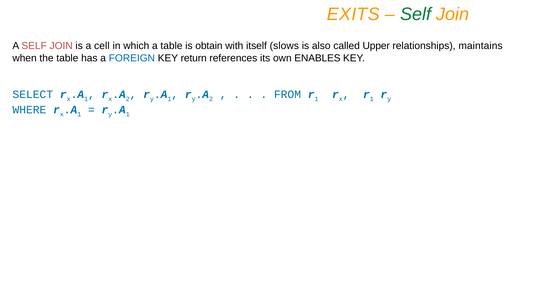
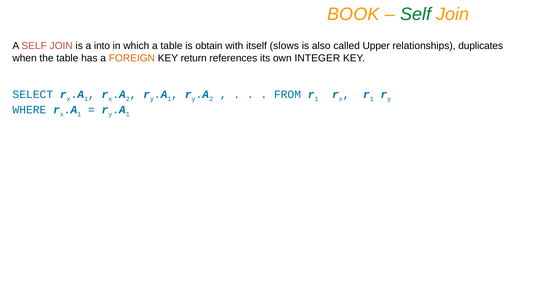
EXITS: EXITS -> BOOK (353, 14)
cell: cell -> into (102, 46)
maintains: maintains -> duplicates (481, 46)
FOREIGN colour: blue -> orange (132, 58)
ENABLES: ENABLES -> INTEGER (317, 58)
